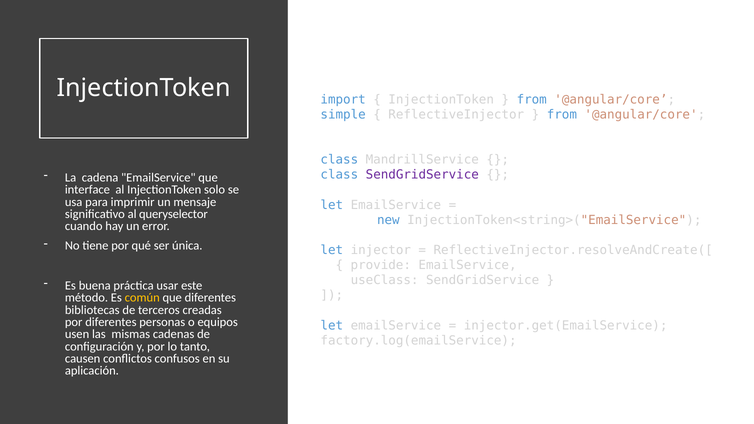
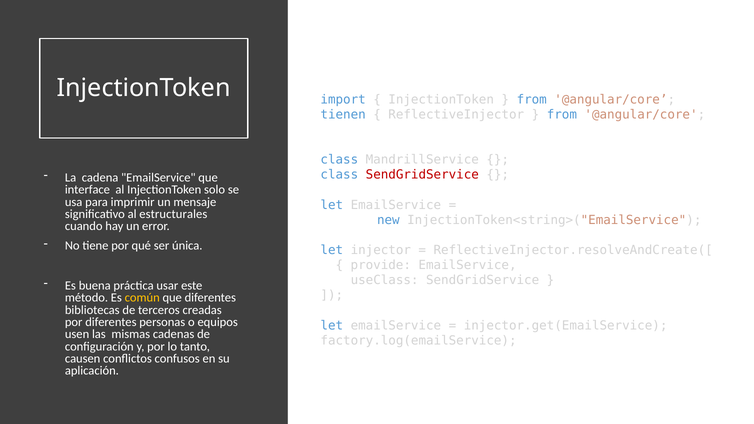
simple: simple -> tienen (343, 115)
SendGridService colour: purple -> red (422, 175)
queryselector: queryselector -> estructurales (173, 214)
